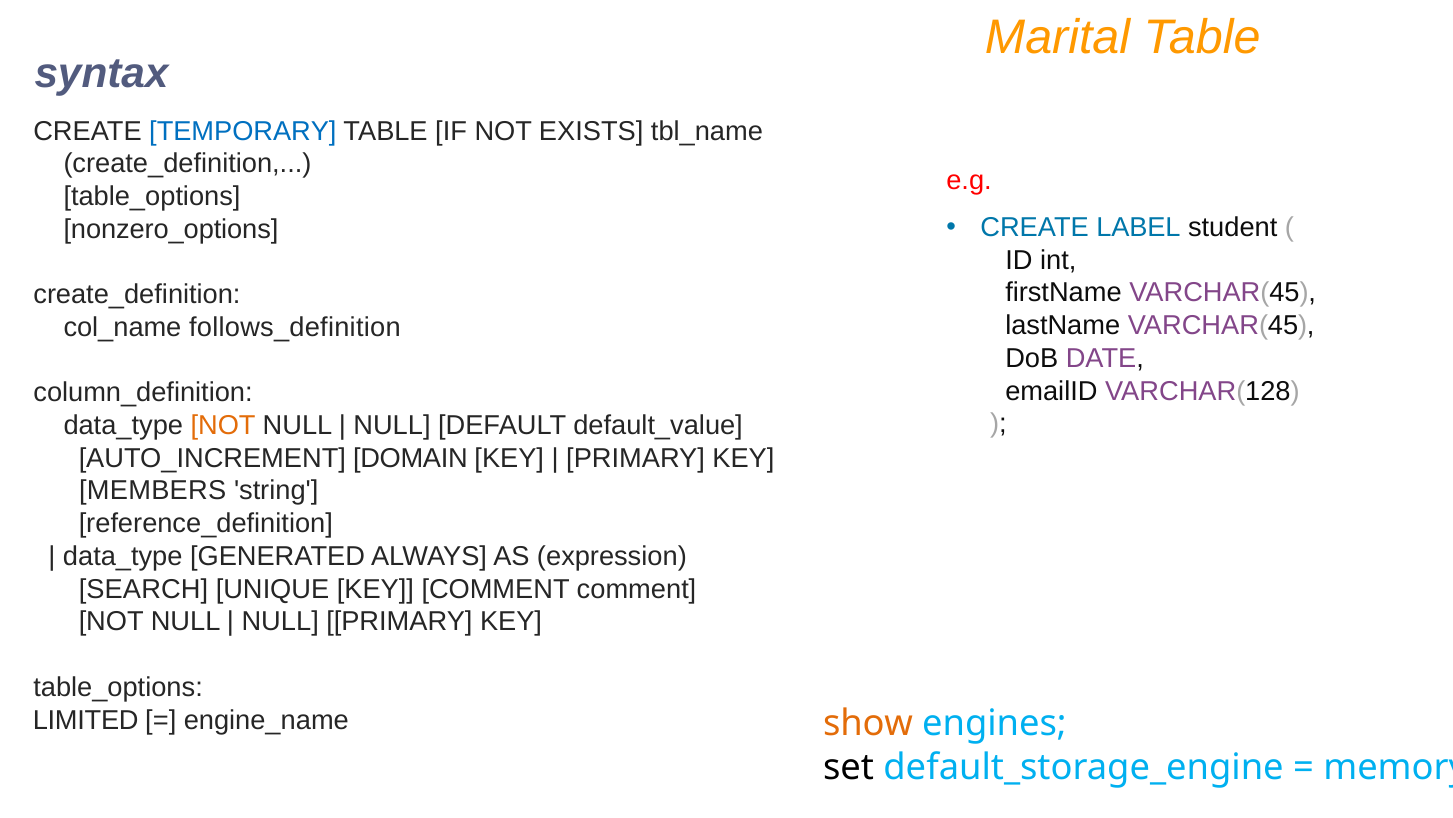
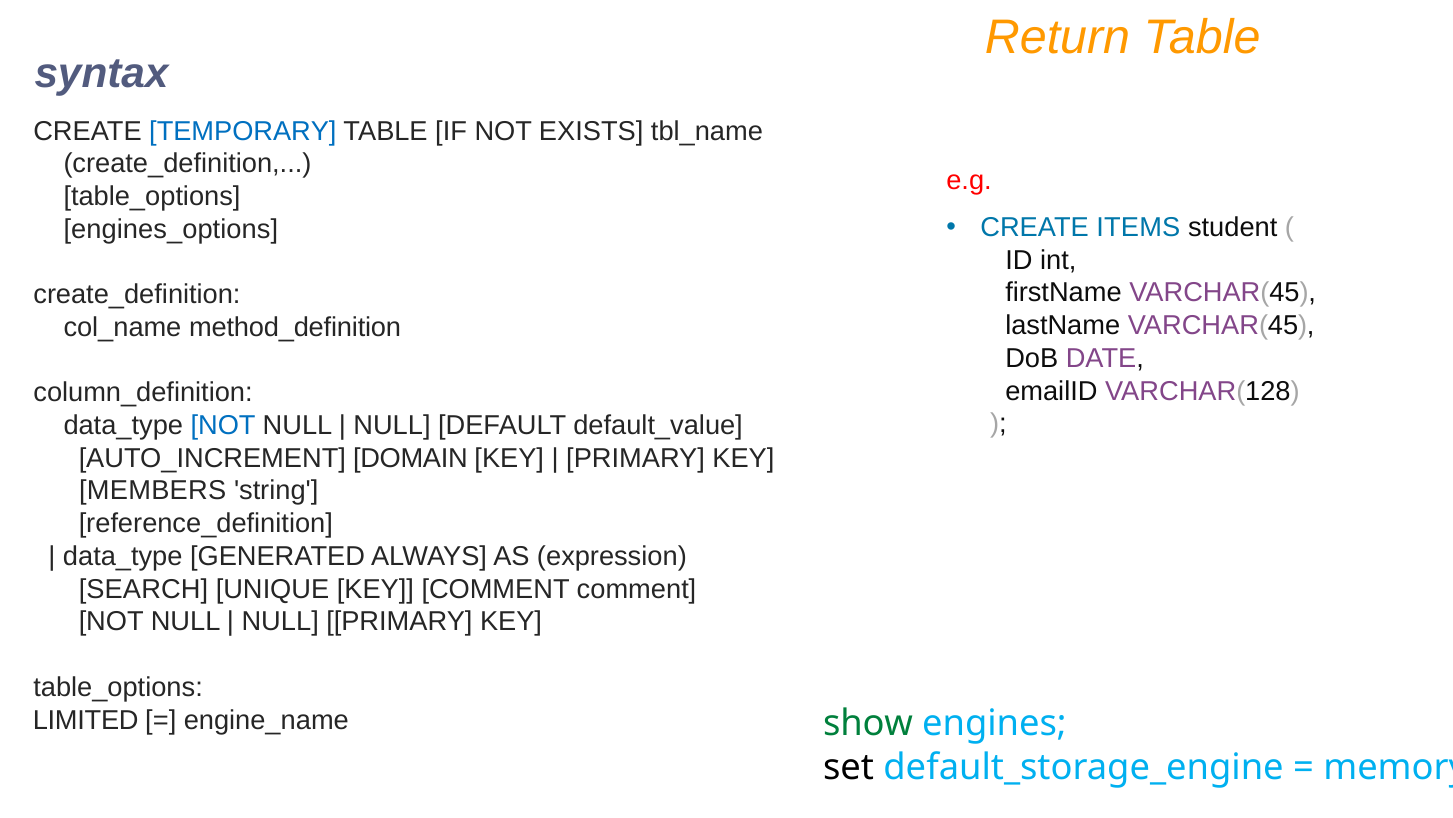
Marital: Marital -> Return (1058, 38)
LABEL: LABEL -> ITEMS (1138, 227)
nonzero_options: nonzero_options -> engines_options (171, 229)
follows_definition: follows_definition -> method_definition (295, 327)
NOT colour: orange -> blue (223, 425)
show colour: orange -> green (868, 723)
